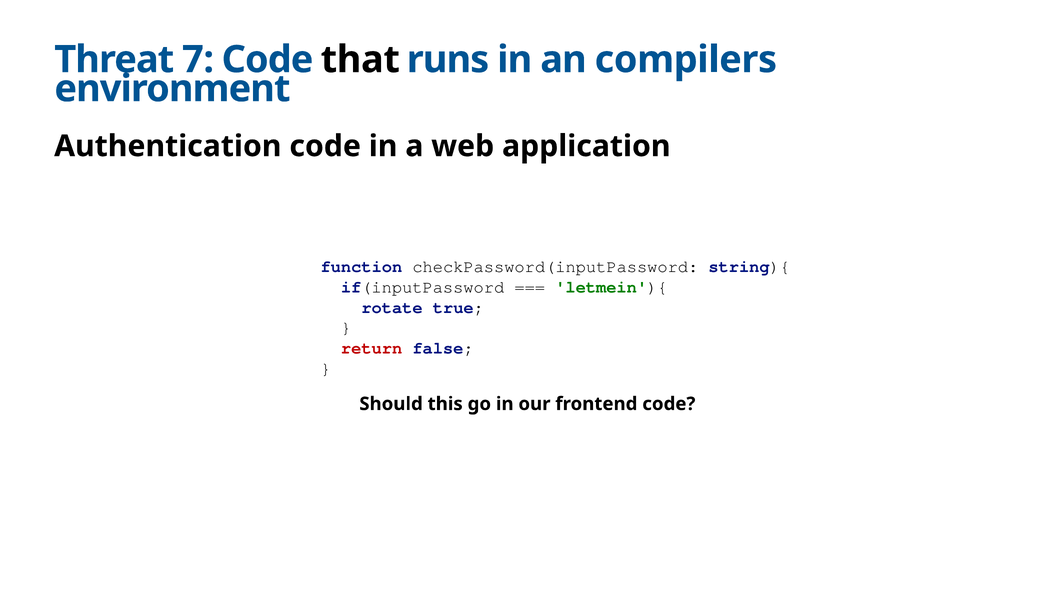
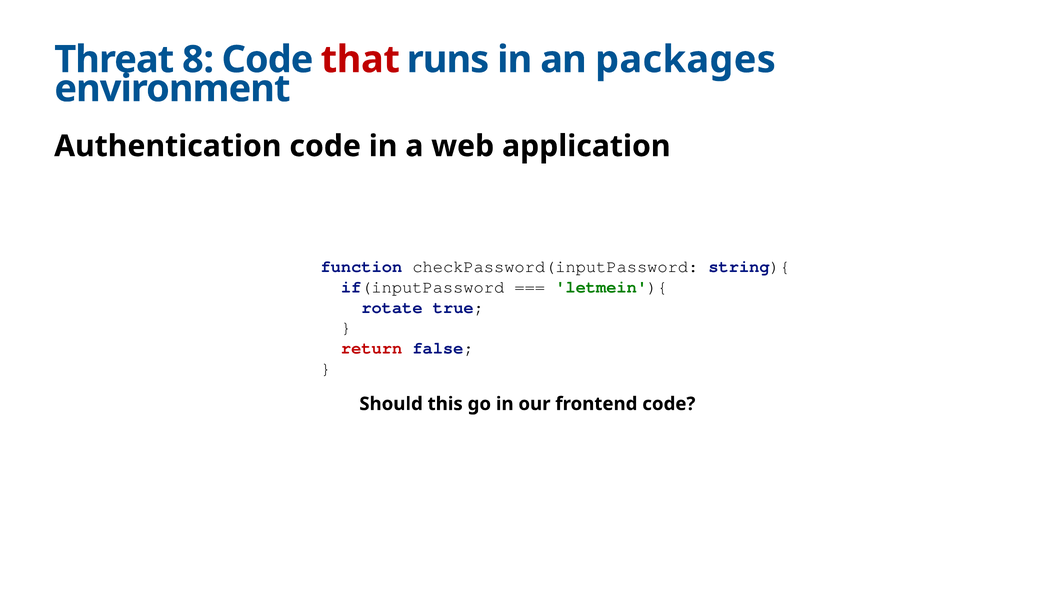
7: 7 -> 8 (198, 60)
that colour: black -> red (360, 60)
compilers: compilers -> packages (685, 60)
